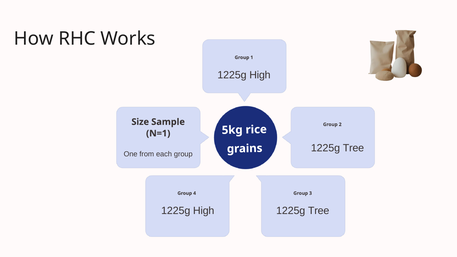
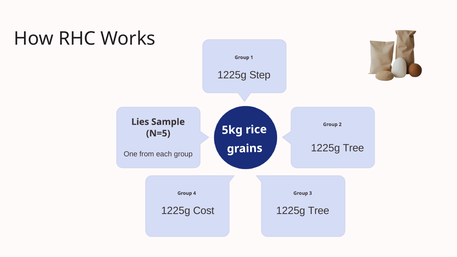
High: High -> Step (260, 75)
Size: Size -> Lies (140, 122)
N=1: N=1 -> N=5 (158, 133)
High: High -> Cost (204, 211)
